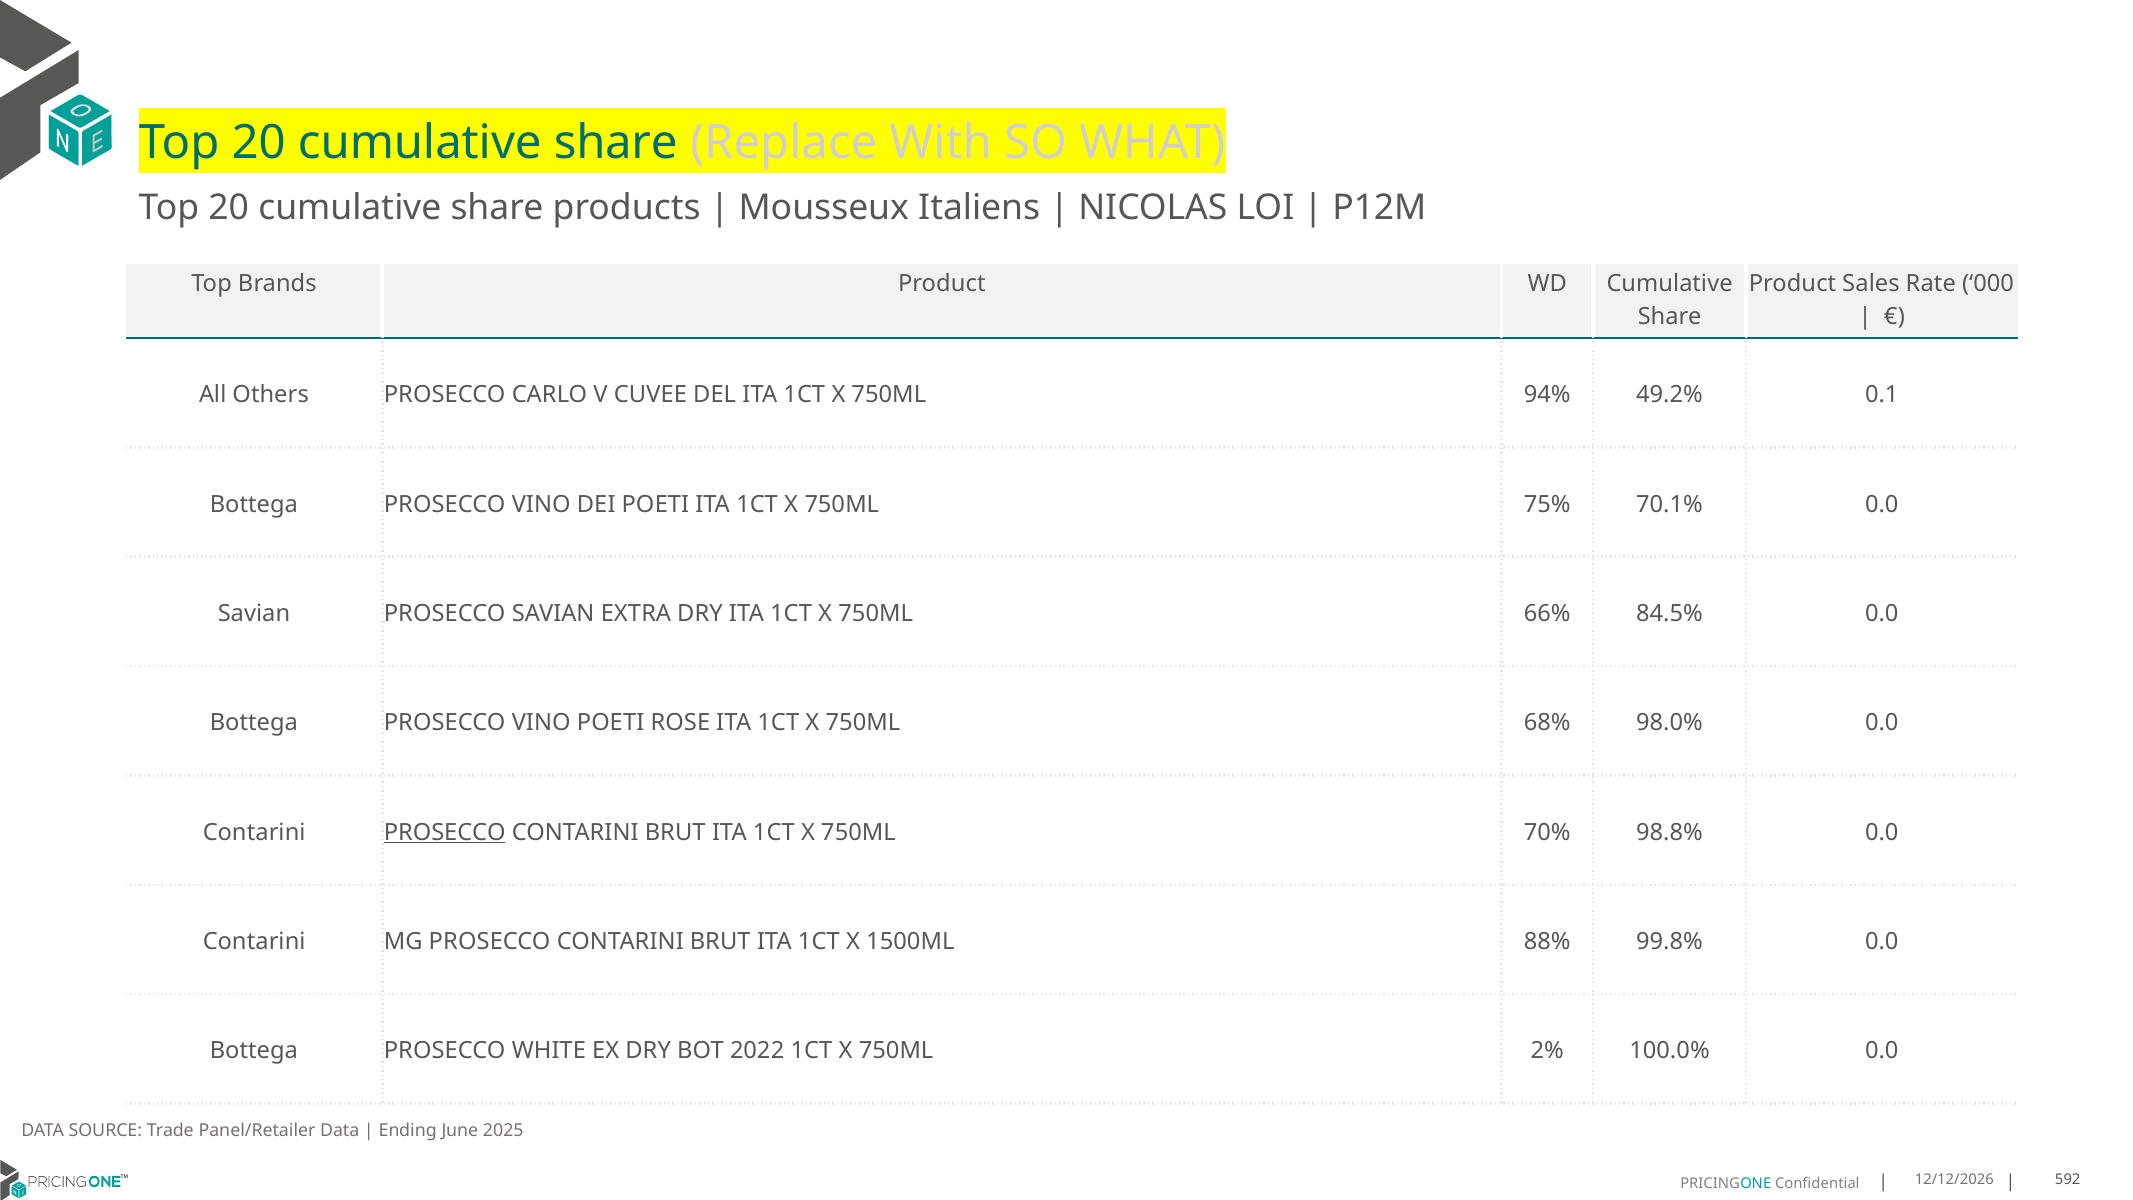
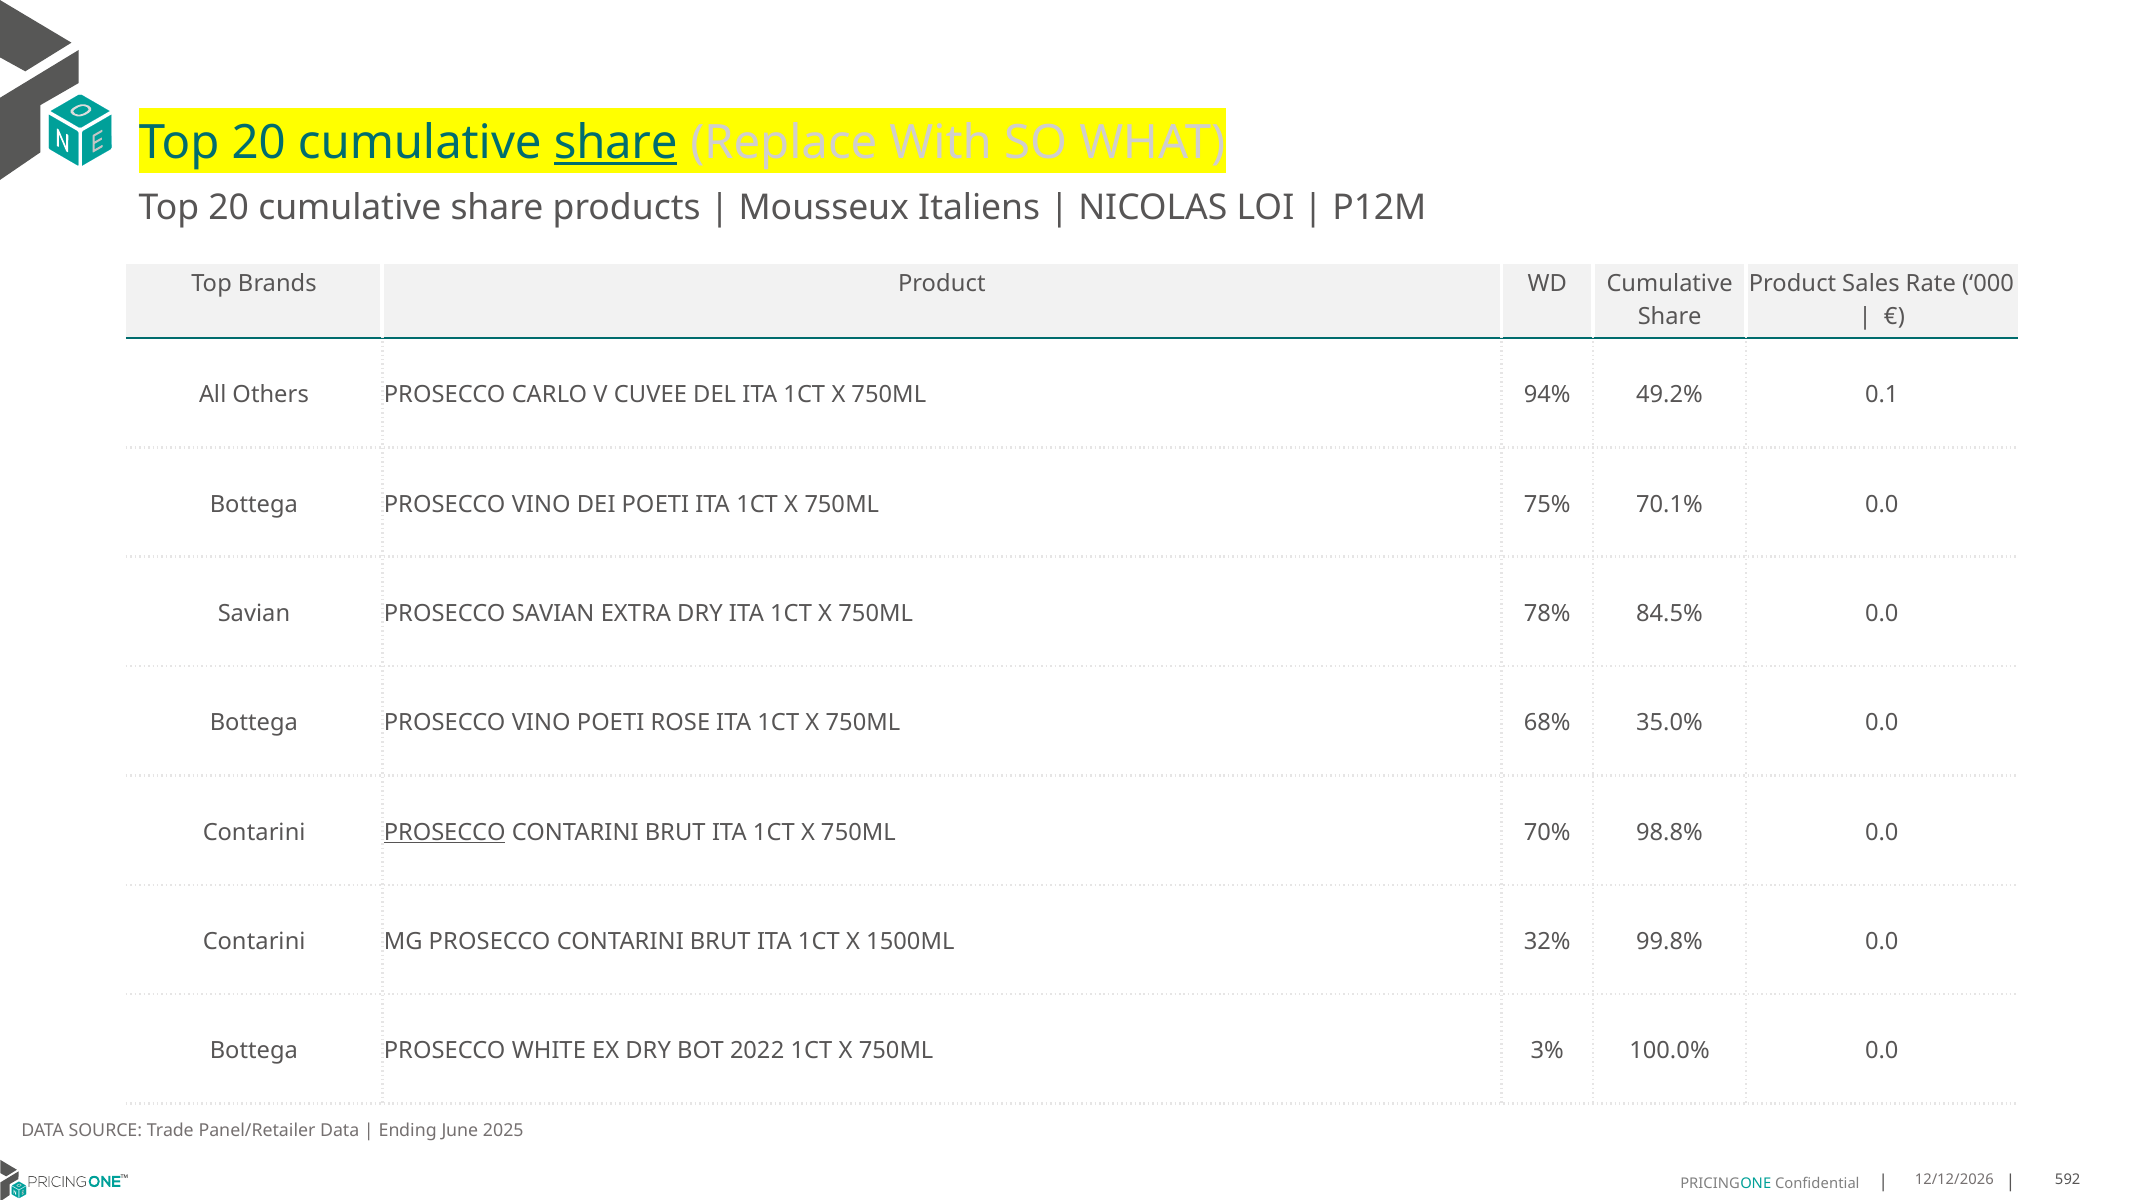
share underline: none -> present (616, 143)
66%: 66% -> 78% (1547, 614)
98.0%: 98.0% -> 35.0% (1669, 723)
88%: 88% -> 32% (1547, 942)
2%: 2% -> 3% (1547, 1051)
